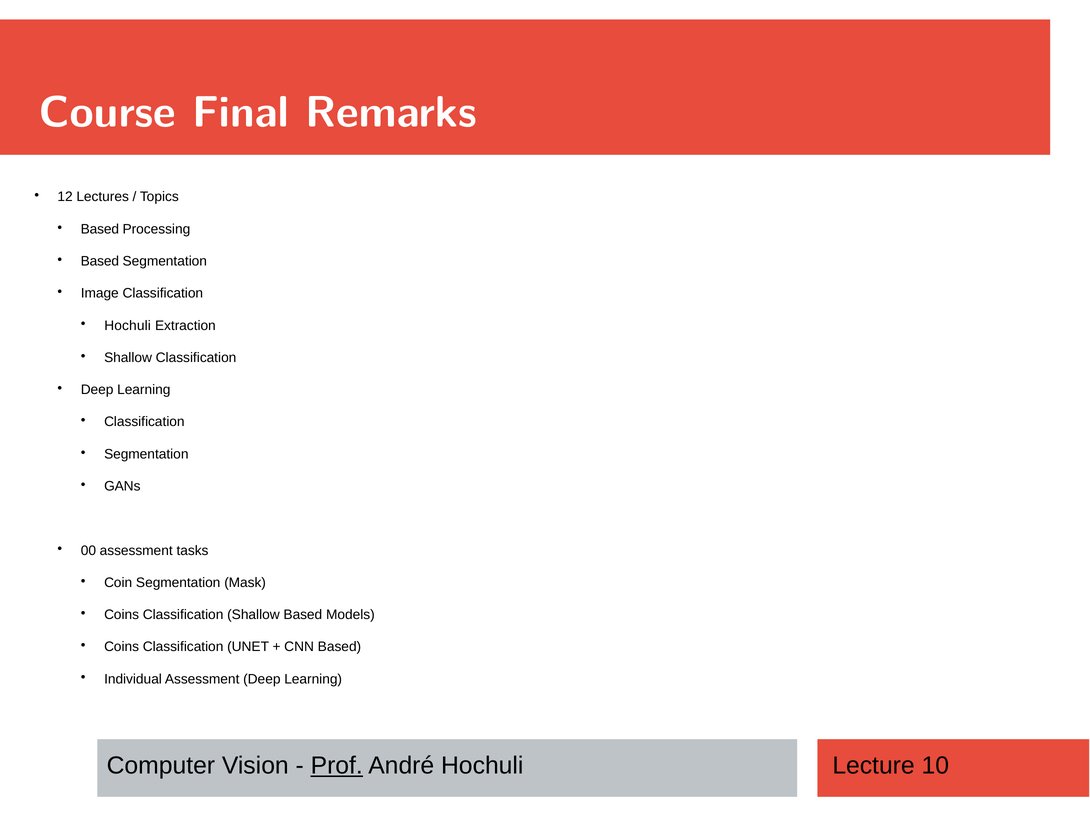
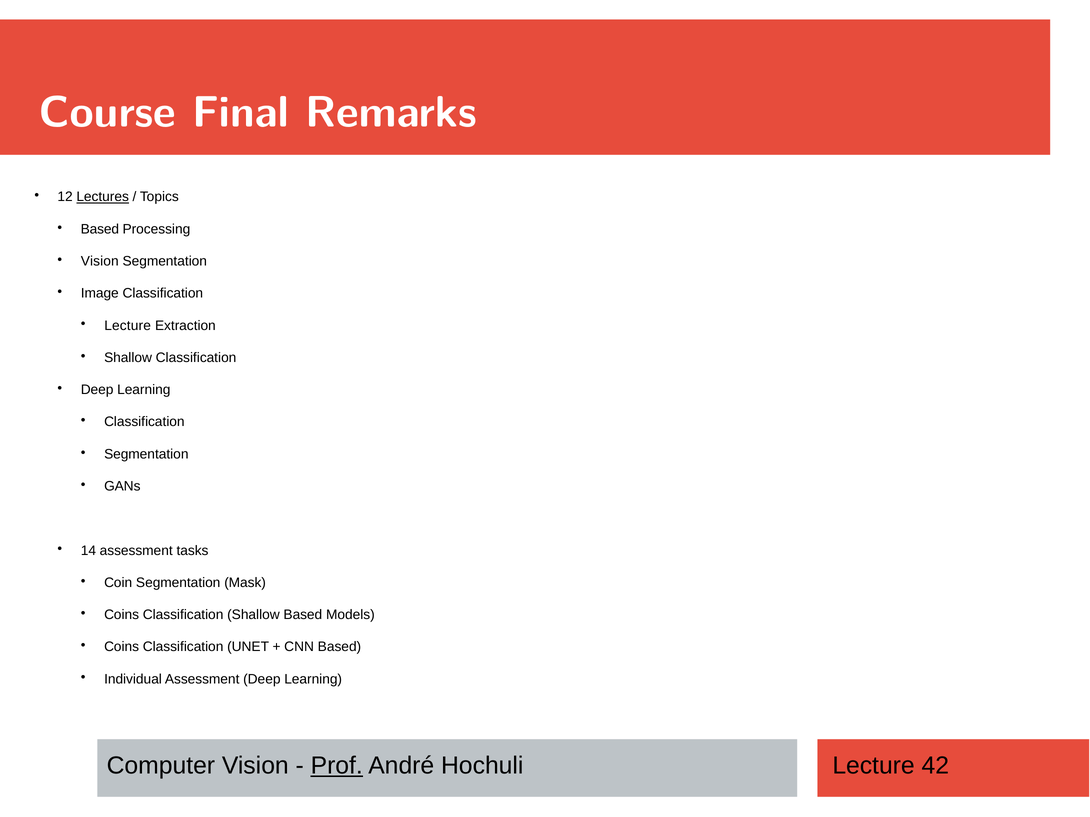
Lectures underline: none -> present (103, 197)
Based: Based -> Vision (100, 261)
Hochuli: Hochuli -> Lecture (128, 326)
00: 00 -> 14 (88, 551)
10: 10 -> 42 (935, 766)
